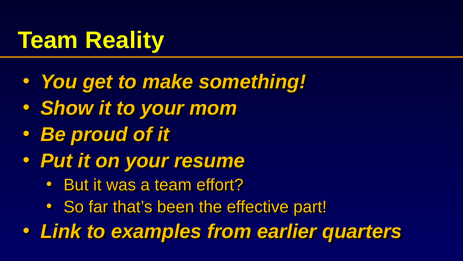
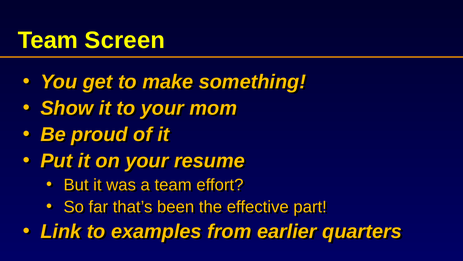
Reality: Reality -> Screen (125, 40)
